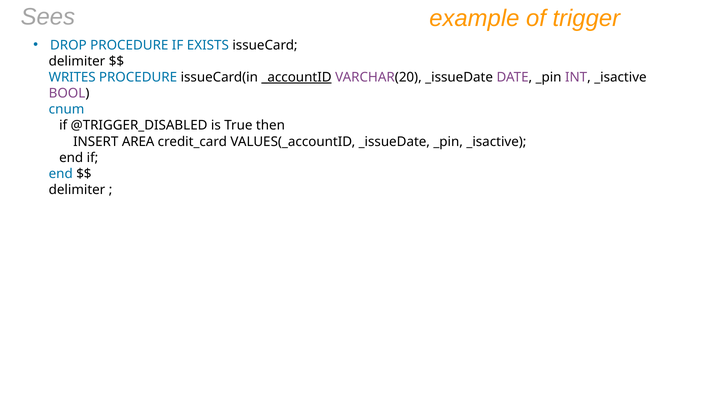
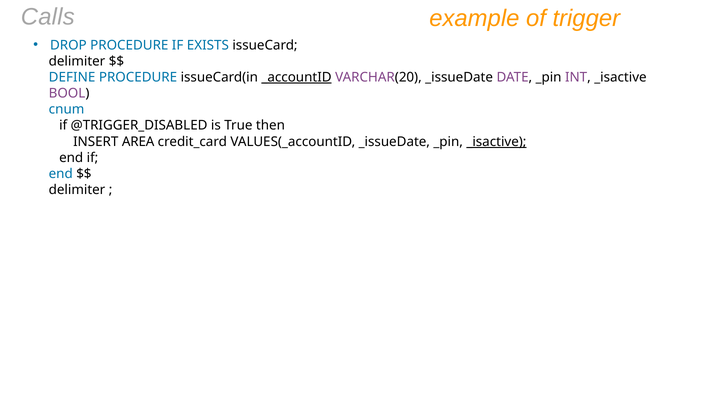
Sees: Sees -> Calls (48, 17)
WRITES: WRITES -> DEFINE (72, 77)
_isactive underline: none -> present (496, 142)
